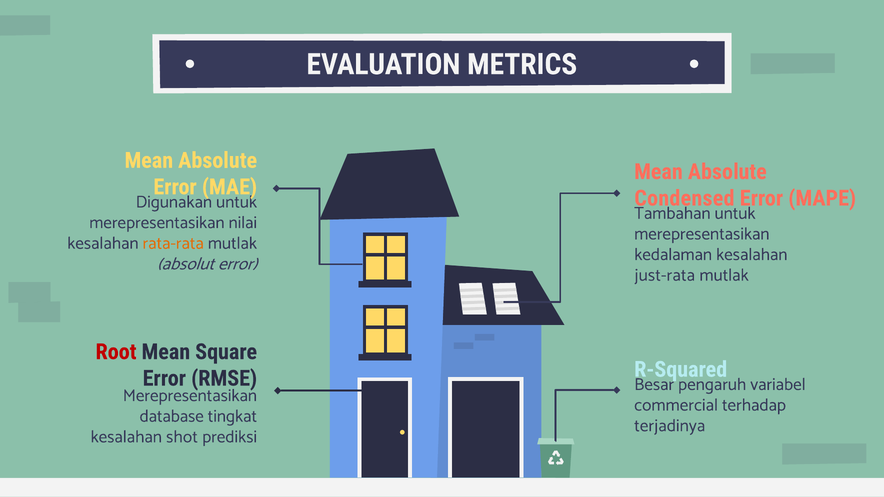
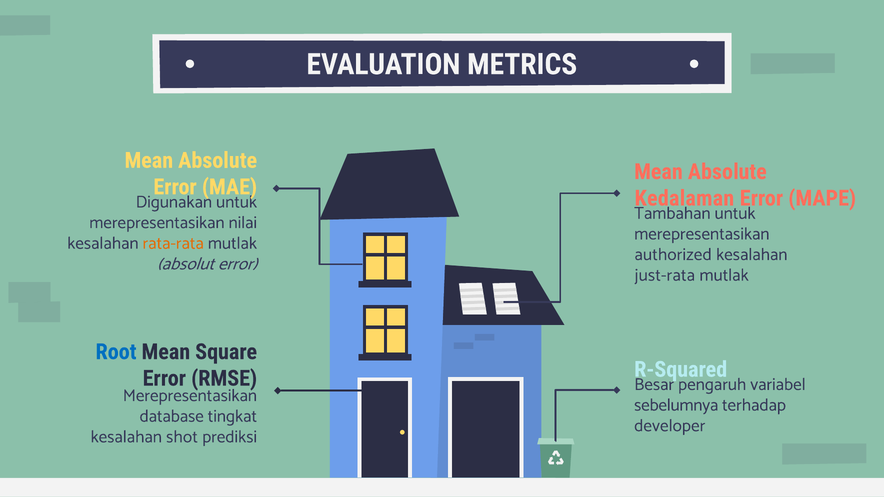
Condensed: Condensed -> Kedalaman (684, 198)
kedalaman: kedalaman -> authorized (673, 254)
Root colour: red -> blue (116, 352)
commercial: commercial -> sebelumnya (676, 405)
terjadinya: terjadinya -> developer (670, 426)
